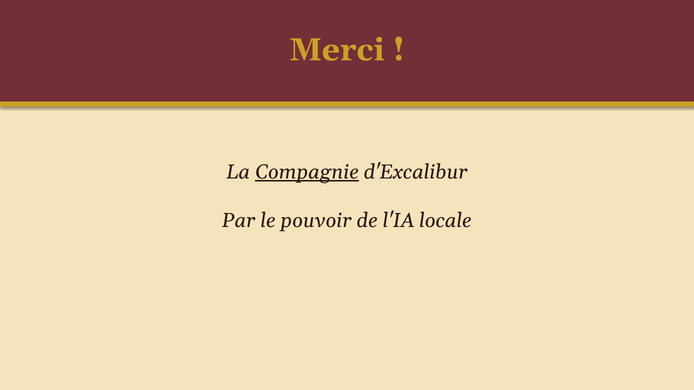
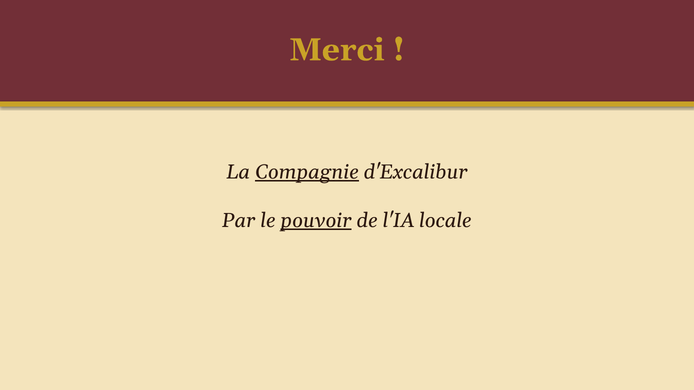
pouvoir underline: none -> present (316, 221)
